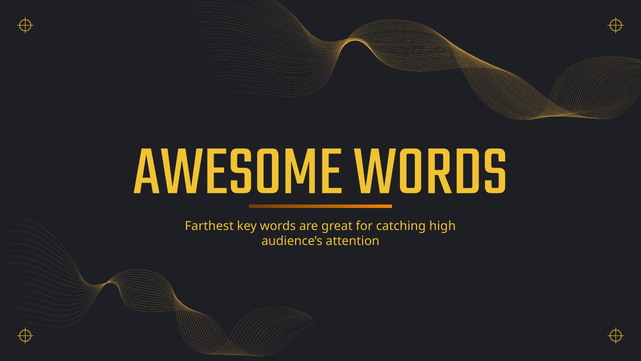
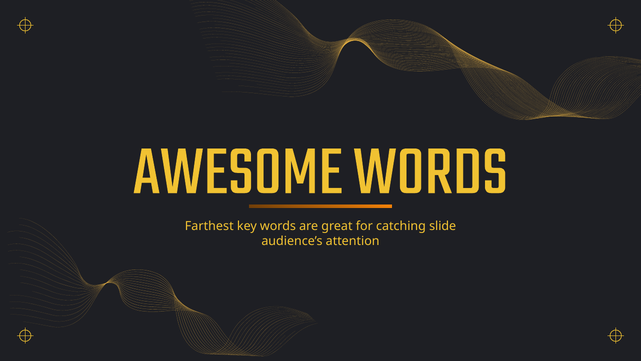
high: high -> slide (443, 226)
